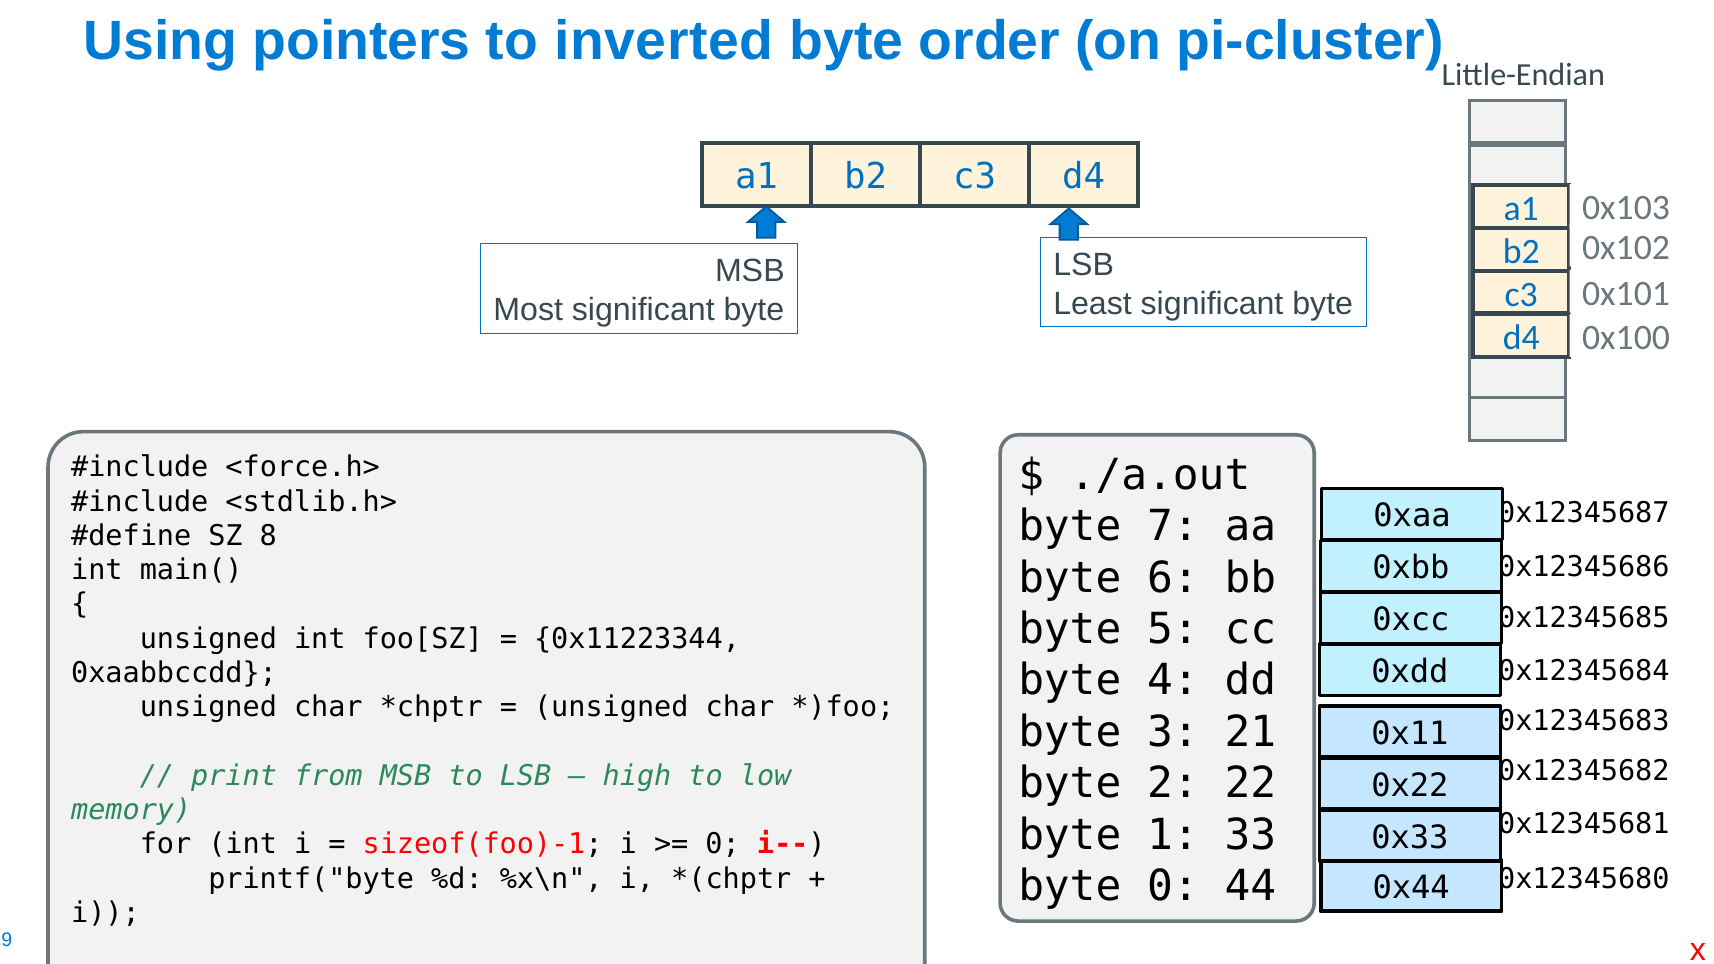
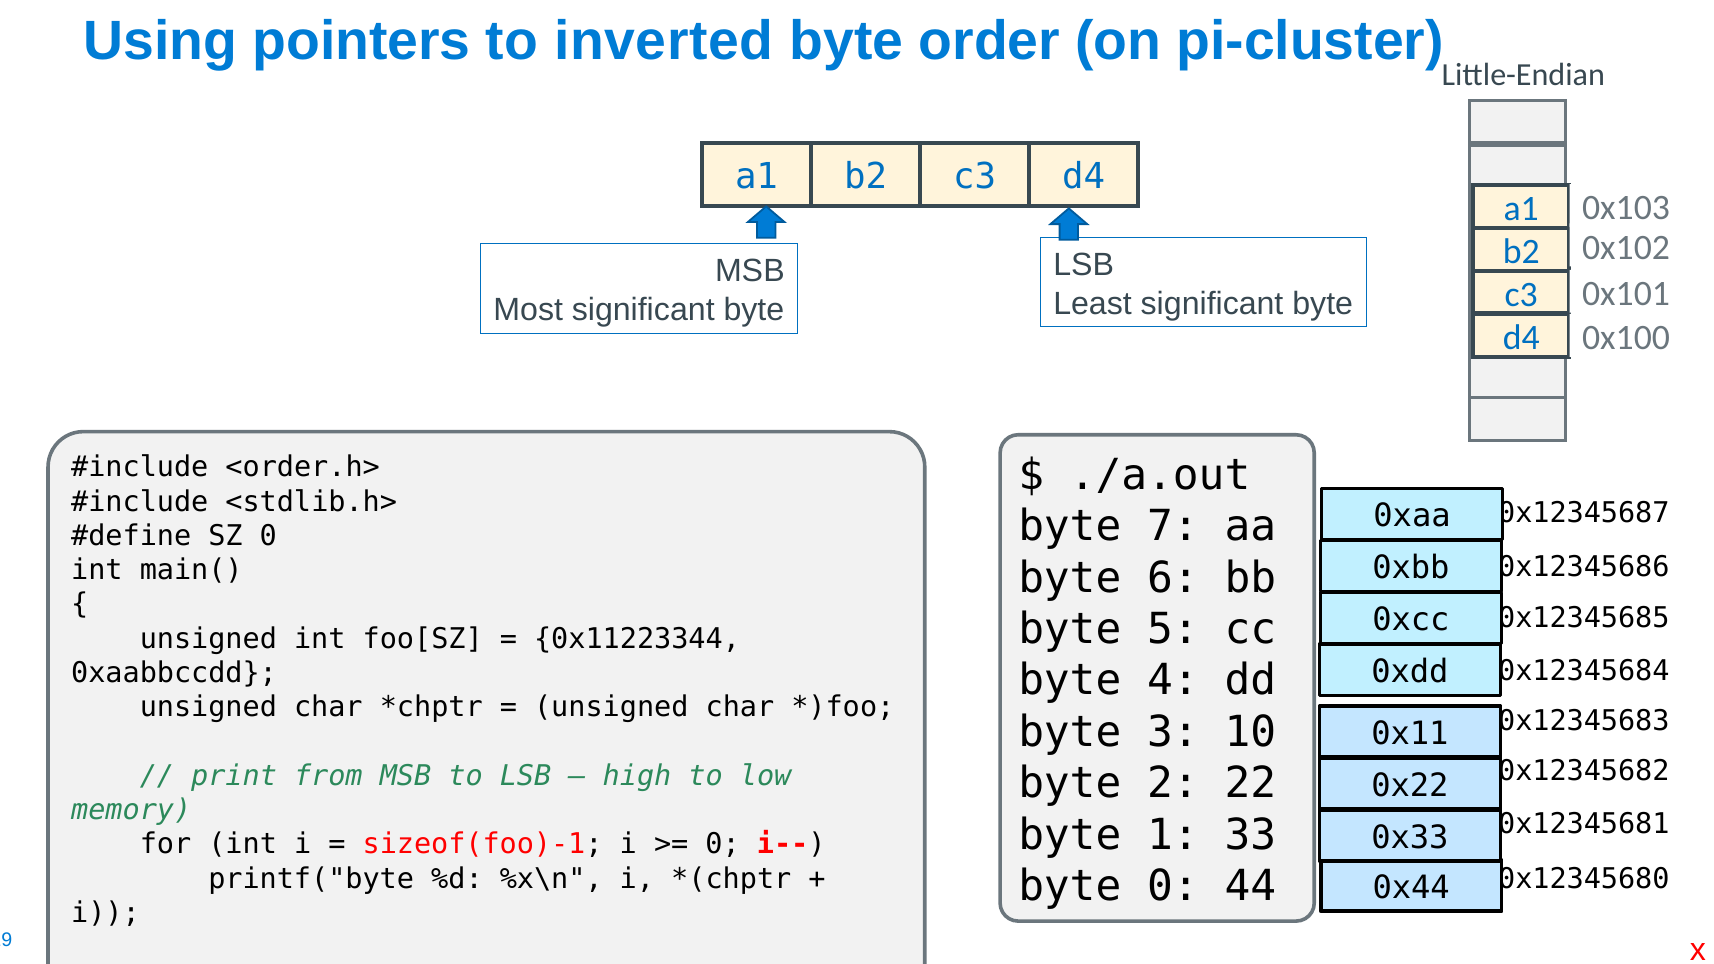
<force.h>: <force.h> -> <order.h> (303, 468)
SZ 8: 8 -> 0 (268, 536)
21: 21 -> 10 (1250, 732)
